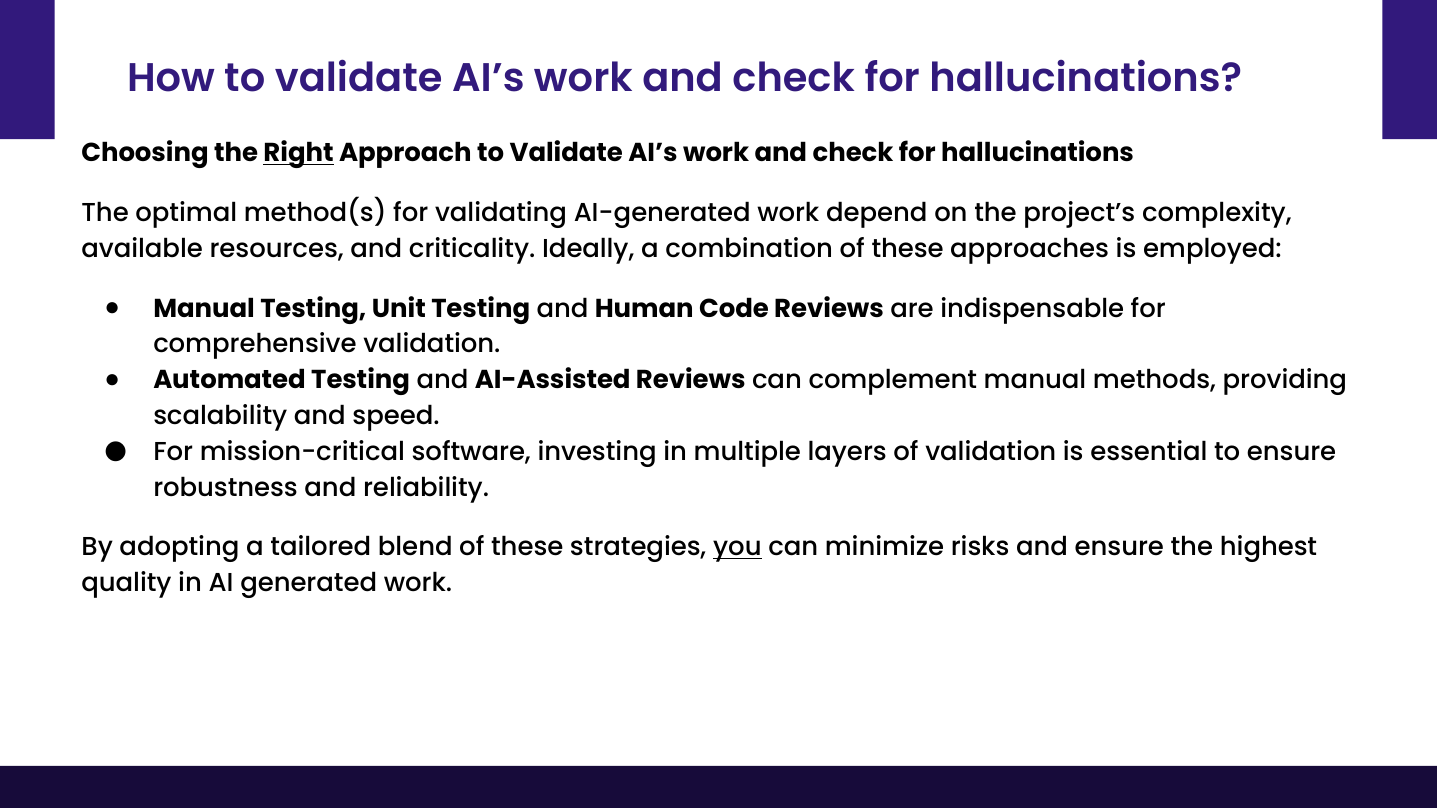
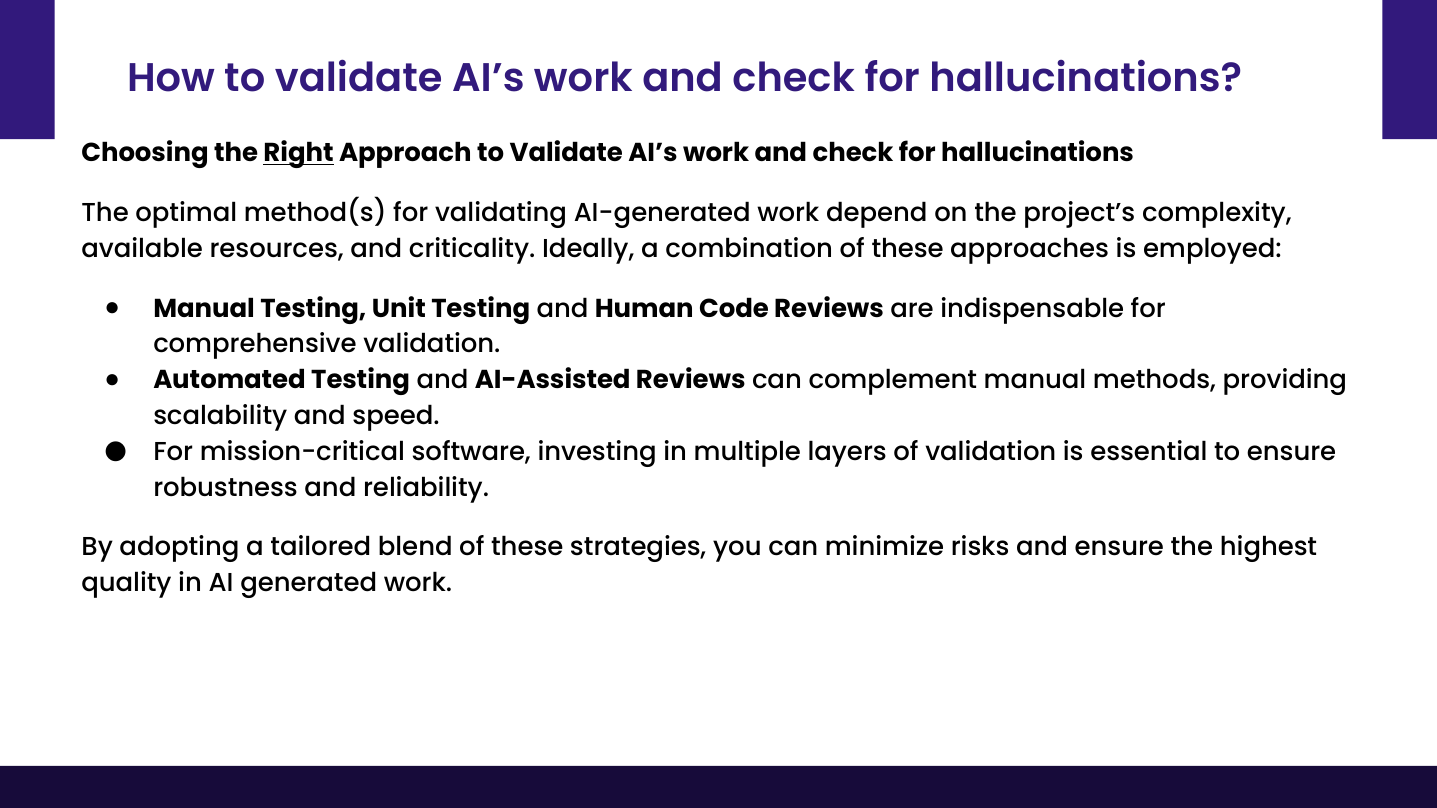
you underline: present -> none (737, 547)
